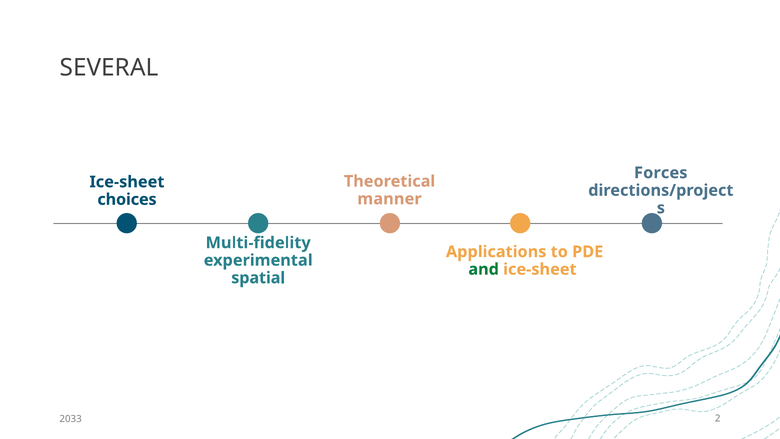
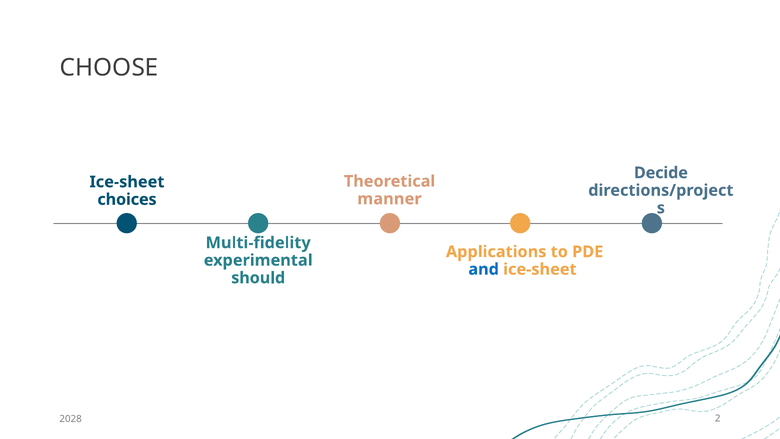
SEVERAL: SEVERAL -> CHOOSE (109, 68)
Forces: Forces -> Decide (661, 173)
and colour: green -> blue (484, 269)
spatial: spatial -> should (258, 278)
2033: 2033 -> 2028 (71, 419)
